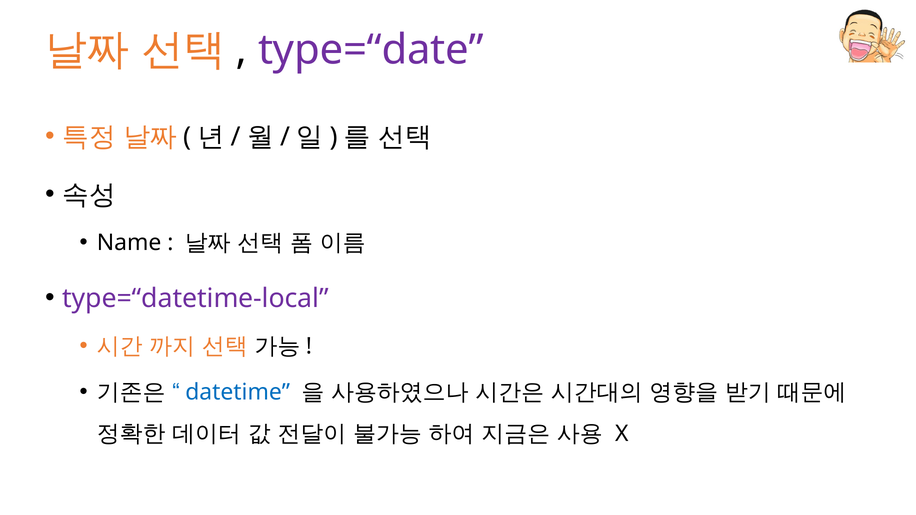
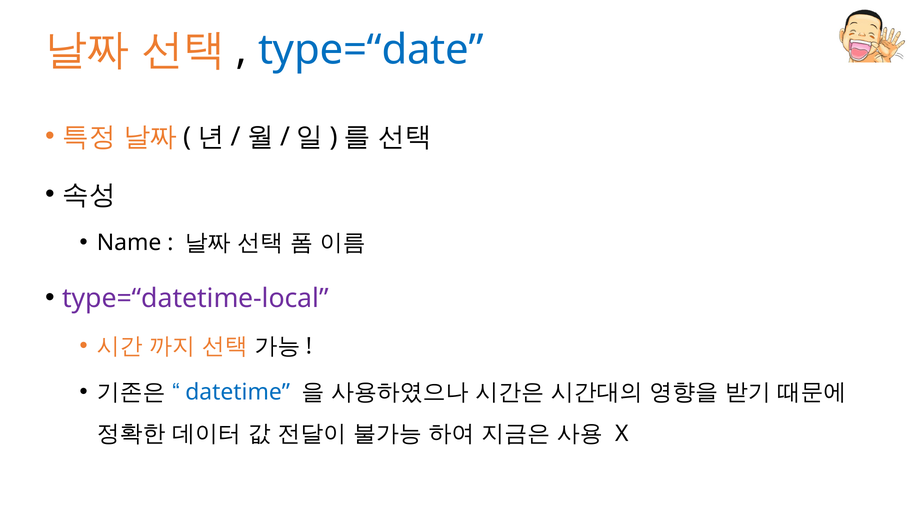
type=“date colour: purple -> blue (371, 50)
